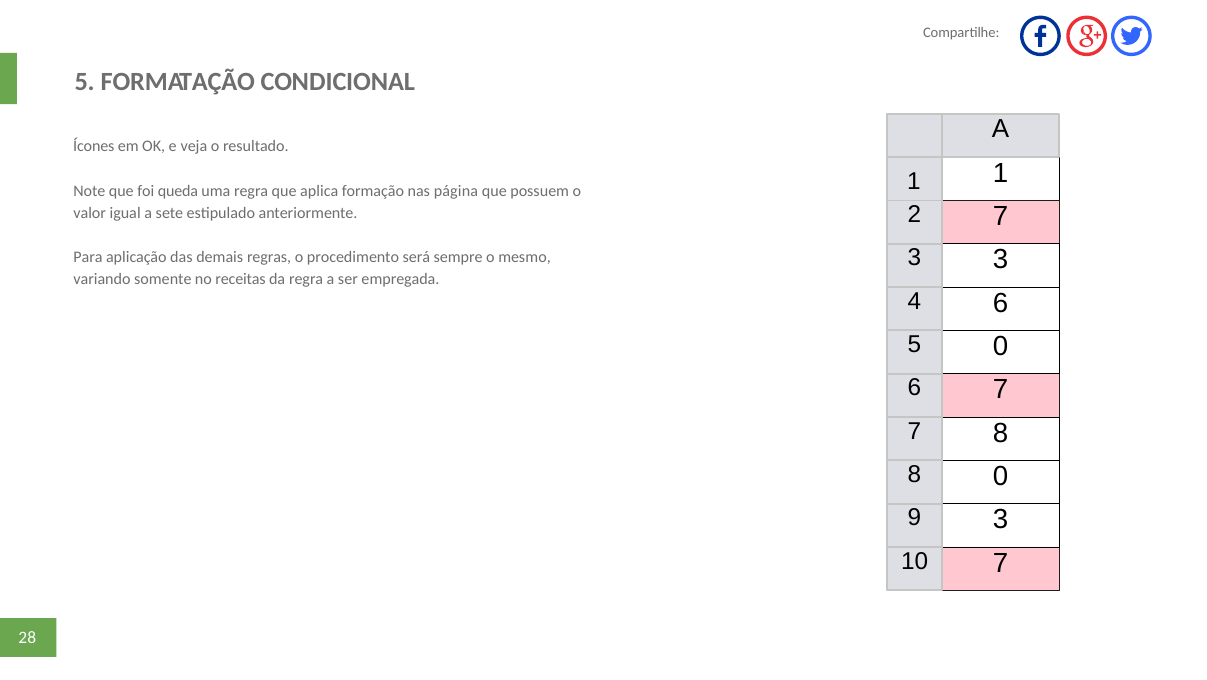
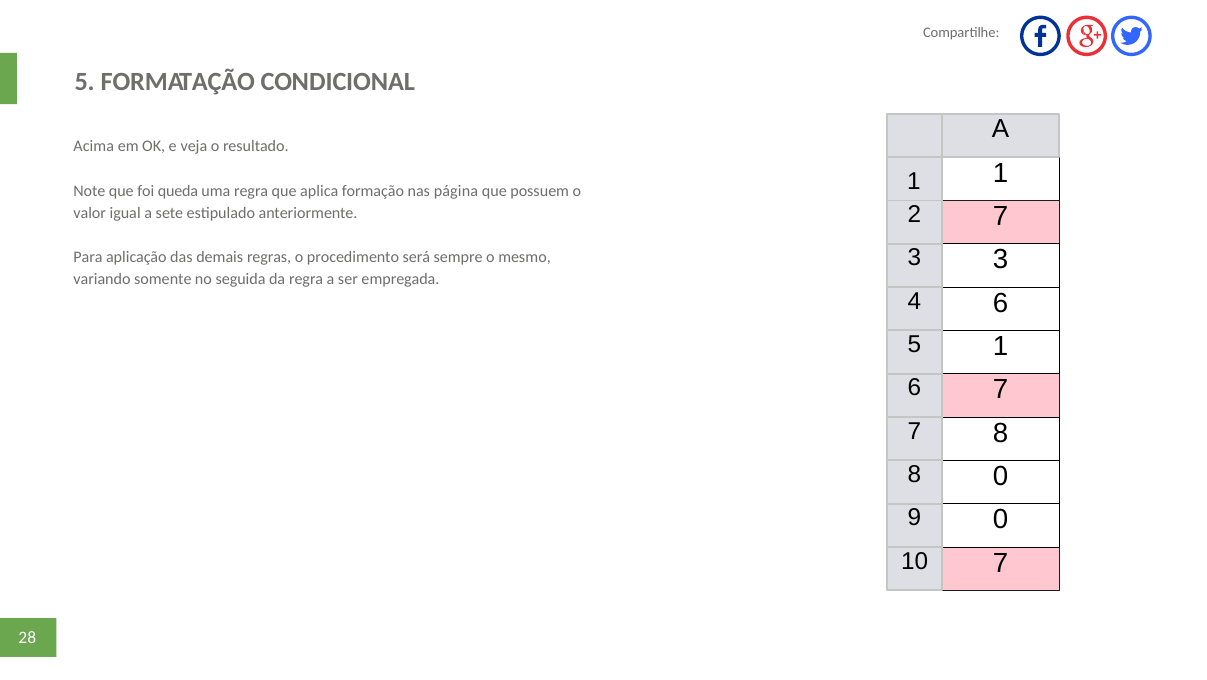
Ícones: Ícones -> Acima (94, 147)
receitas: receitas -> seguida (241, 279)
5 0: 0 -> 1 (1001, 347)
9 3: 3 -> 0 (1001, 520)
